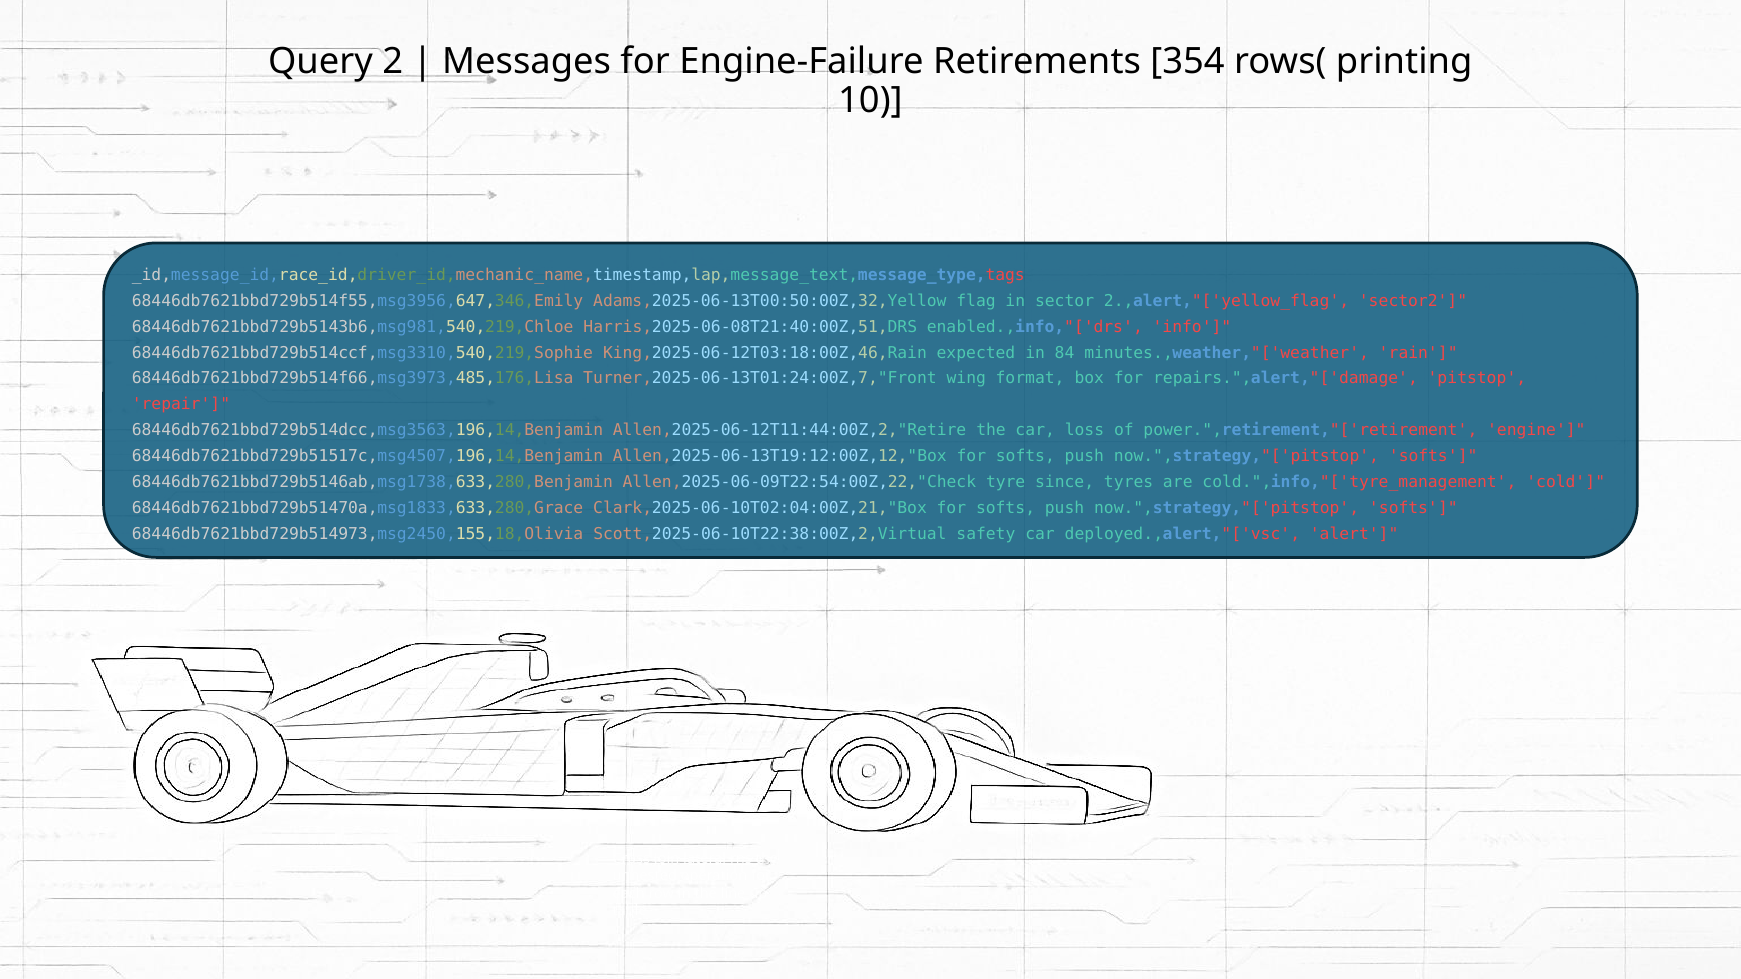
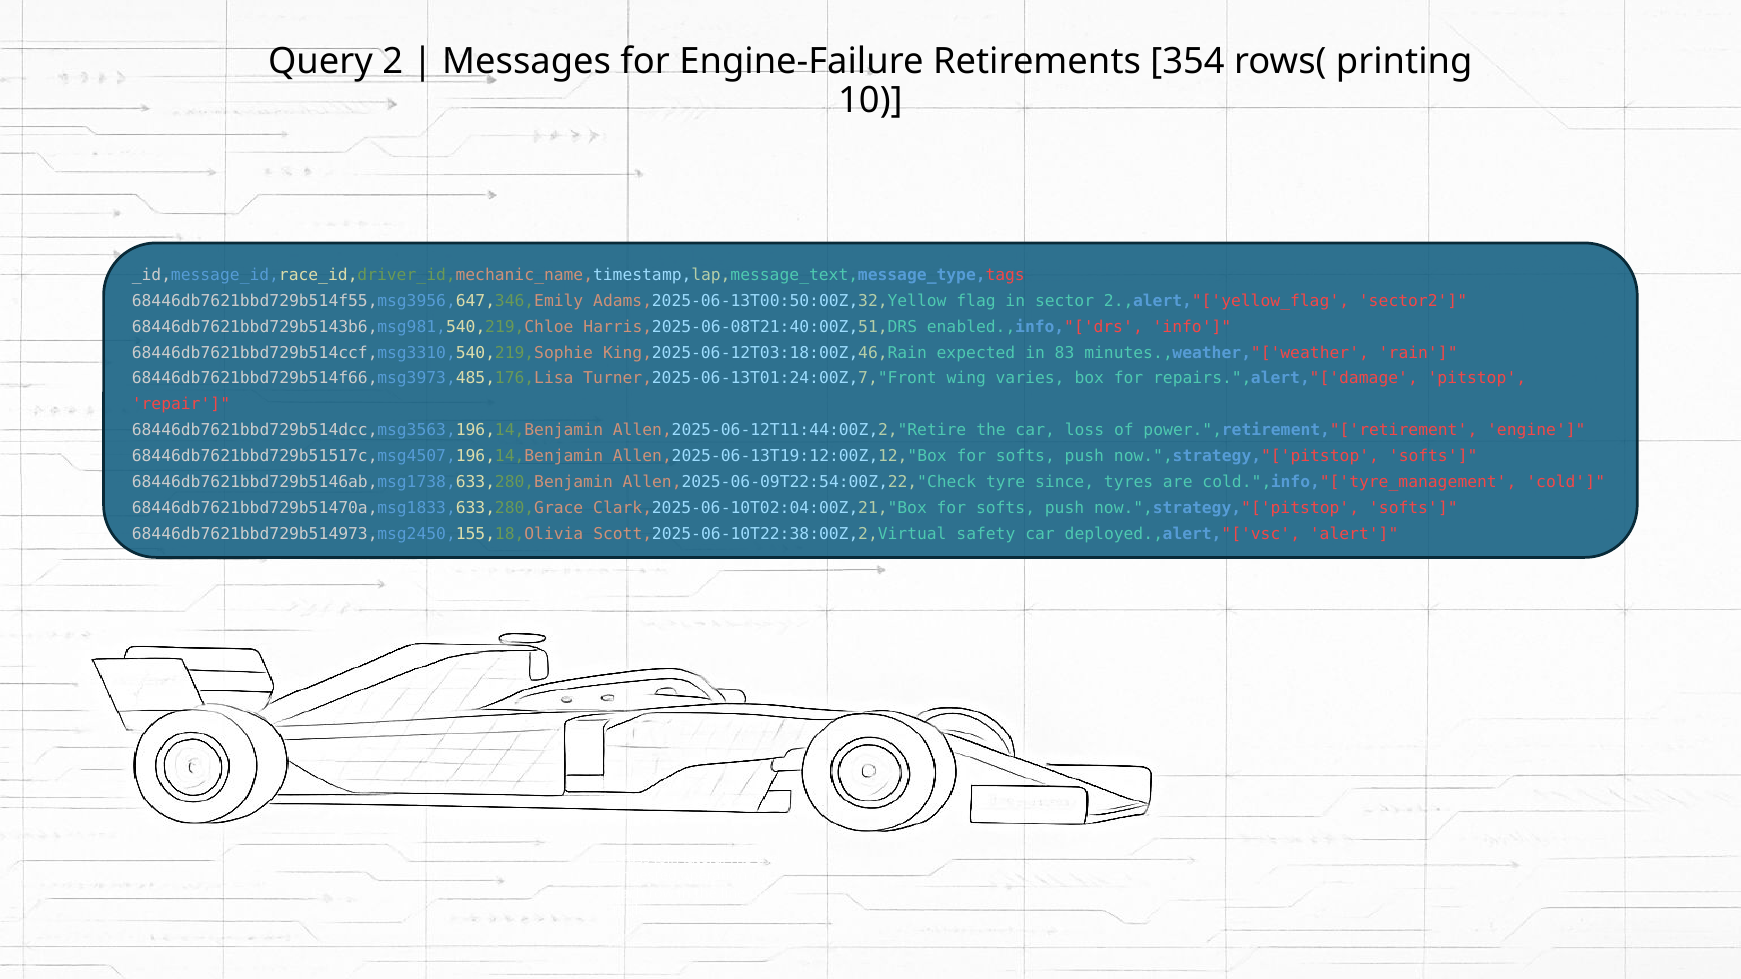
84: 84 -> 83 (1065, 353)
format: format -> varies (1030, 379)
